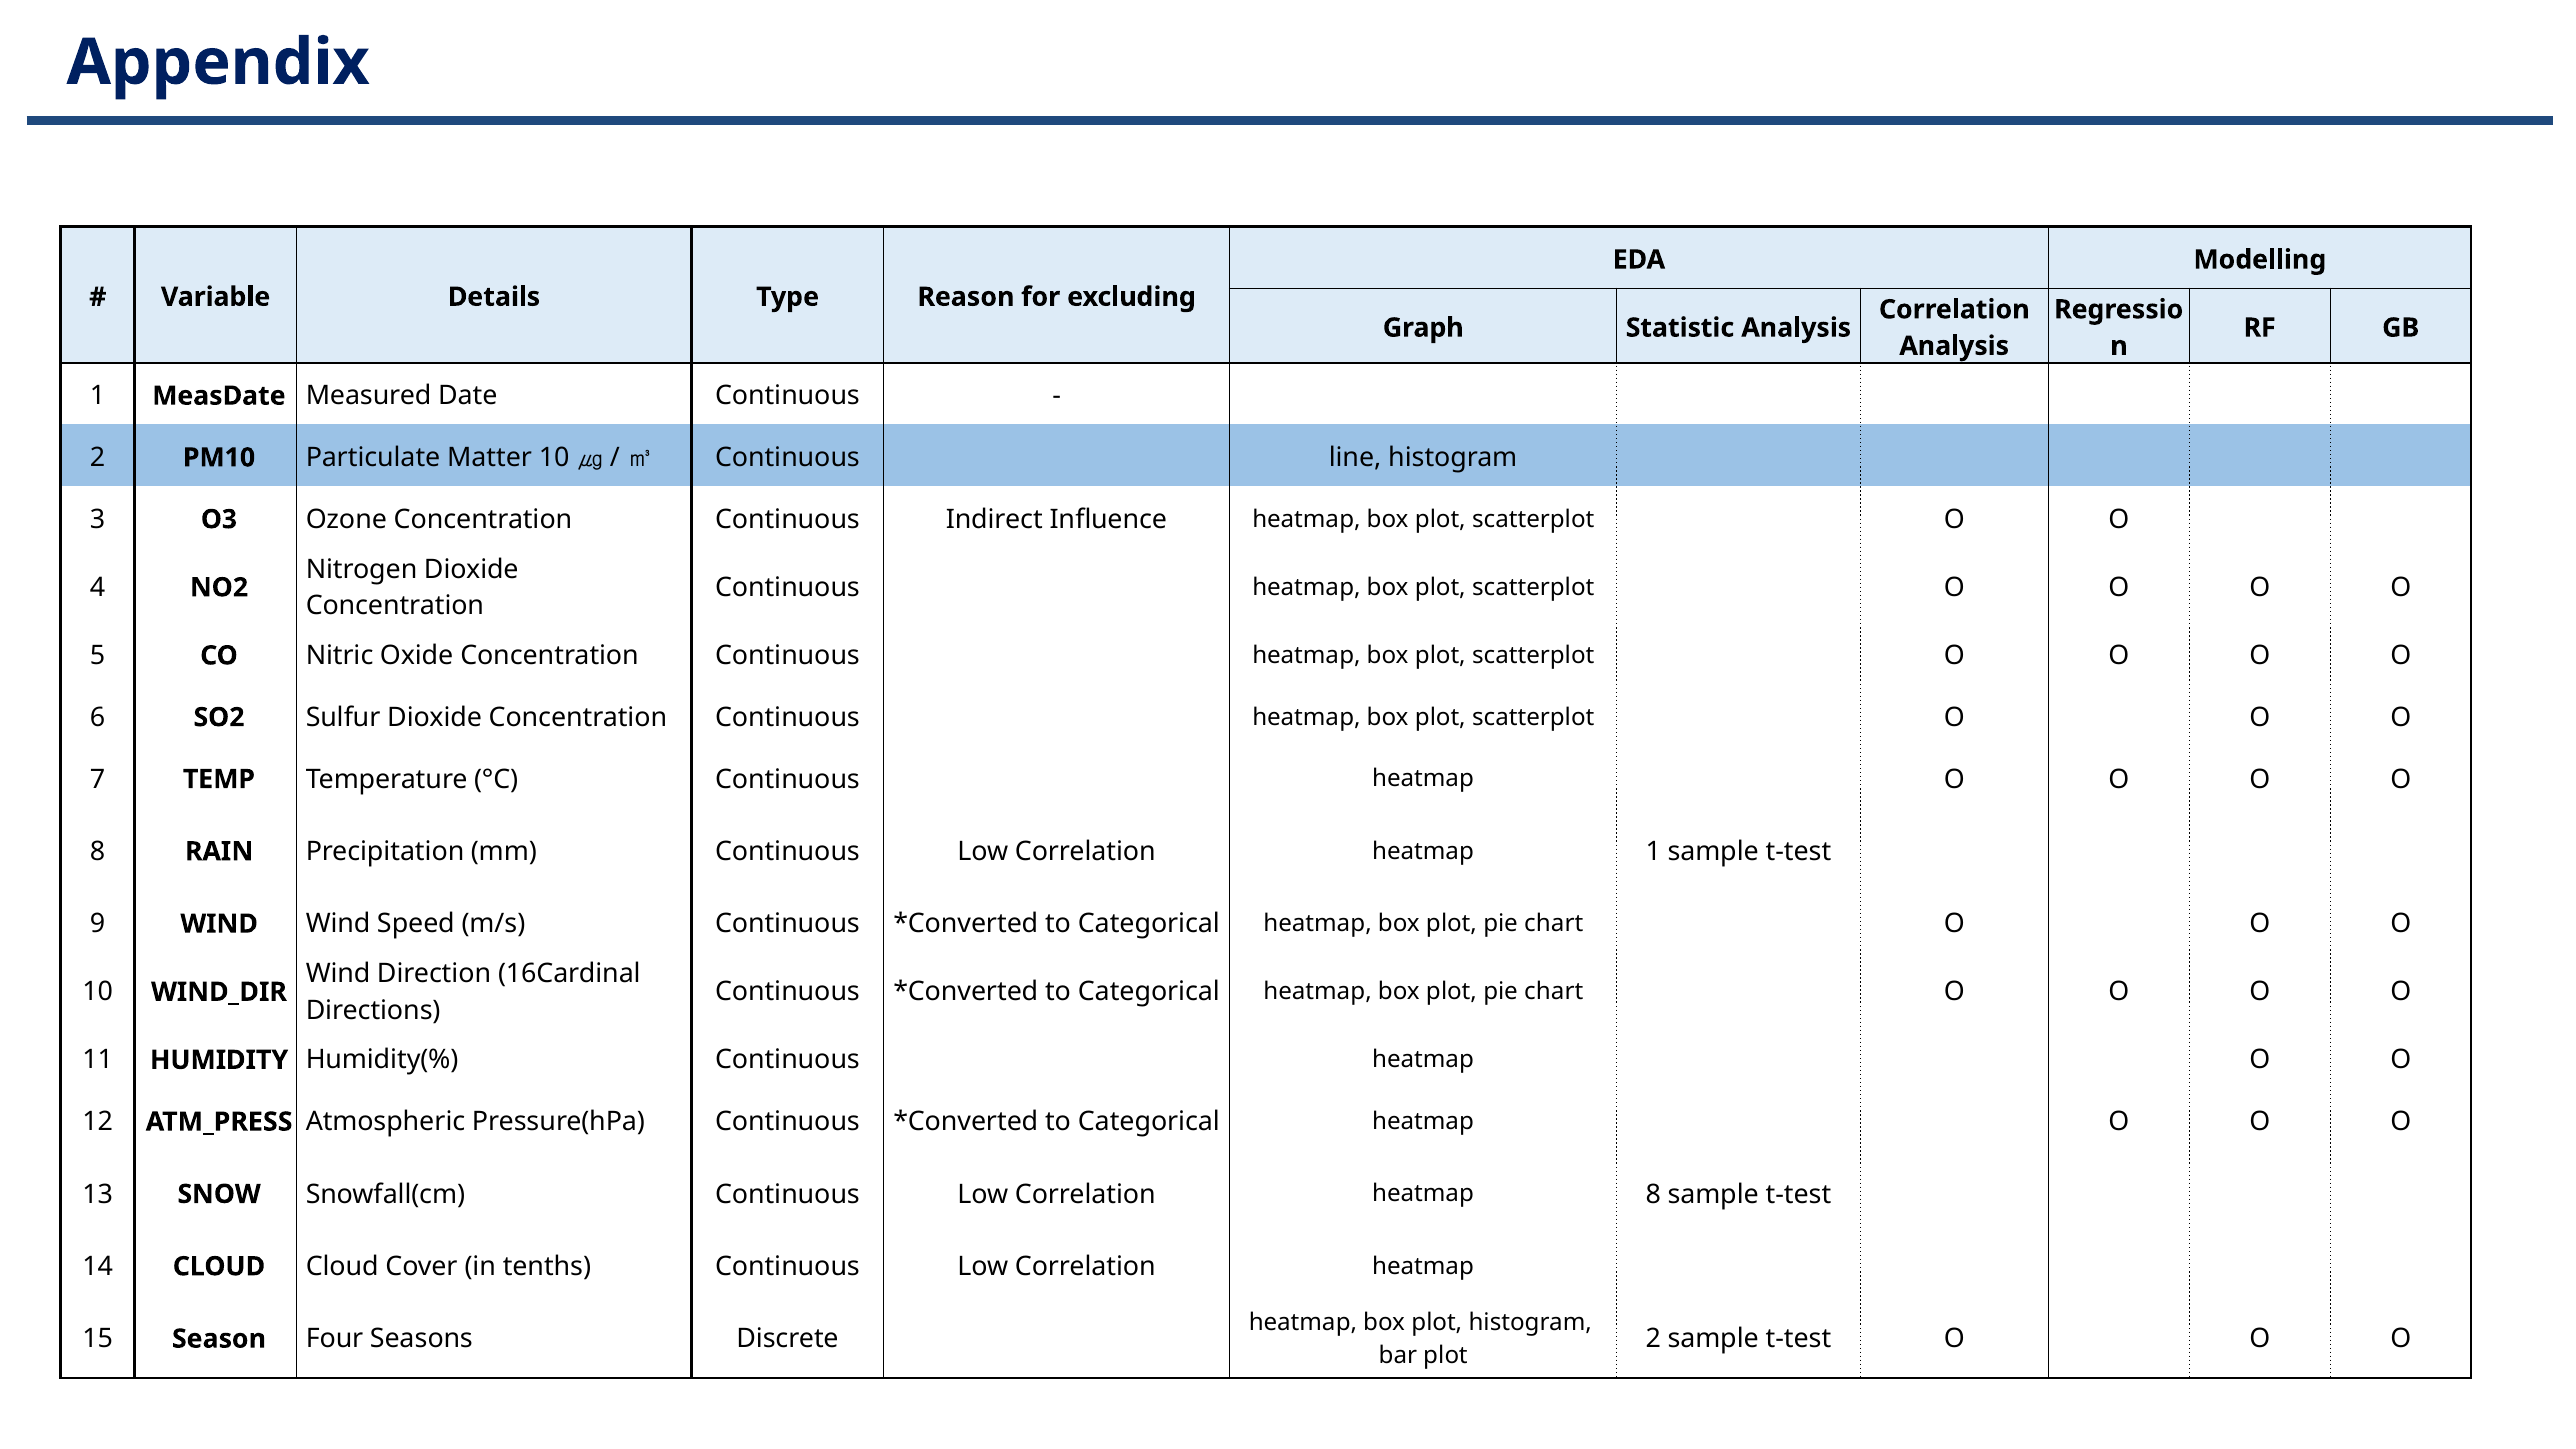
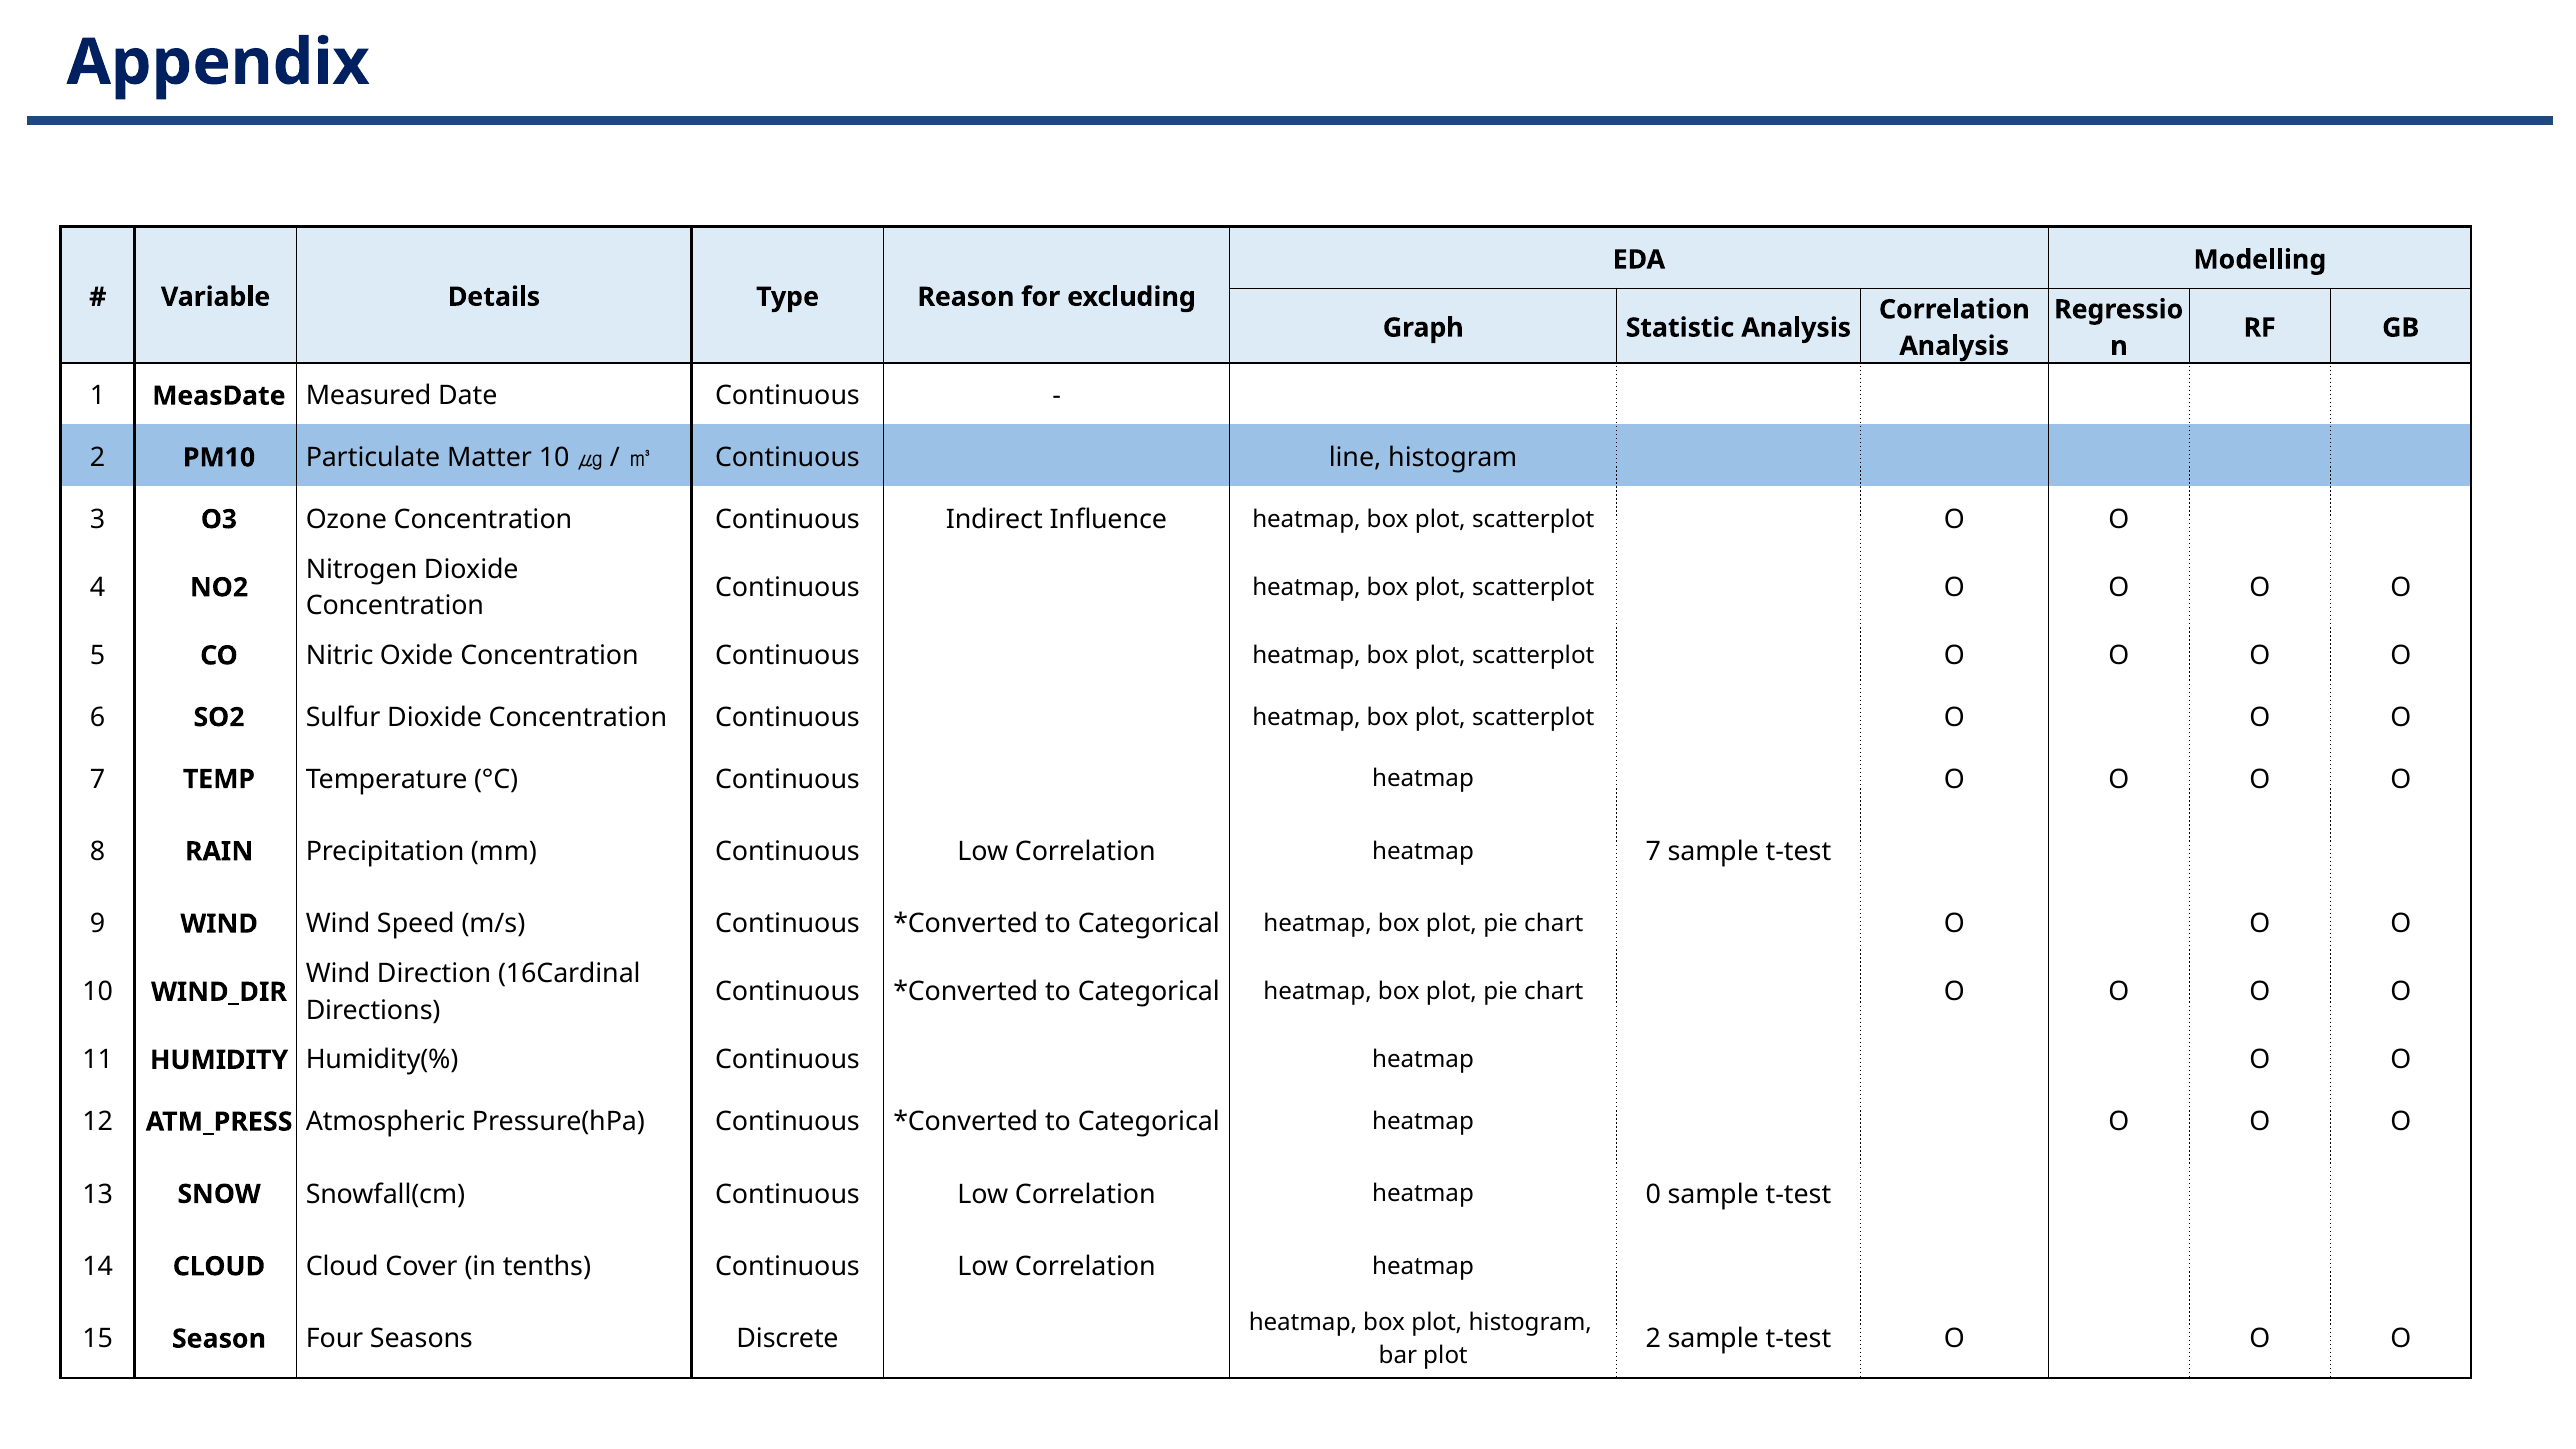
heatmap 1: 1 -> 7 (1653, 851)
heatmap 8: 8 -> 0 (1653, 1194)
